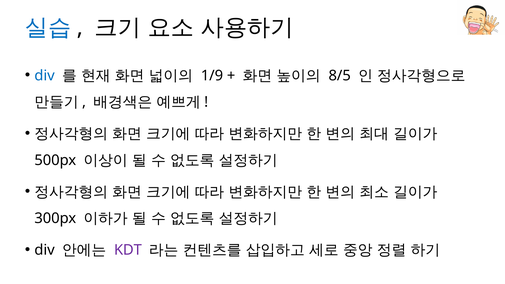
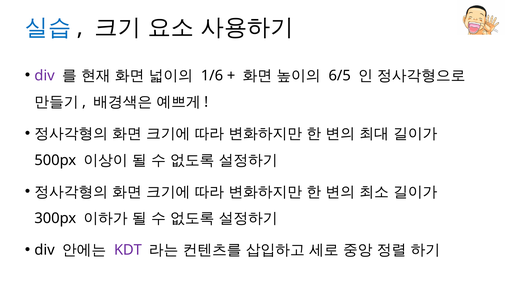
div colour: blue -> purple (45, 76)
1/9: 1/9 -> 1/6 (212, 76)
8/5: 8/5 -> 6/5 (340, 76)
